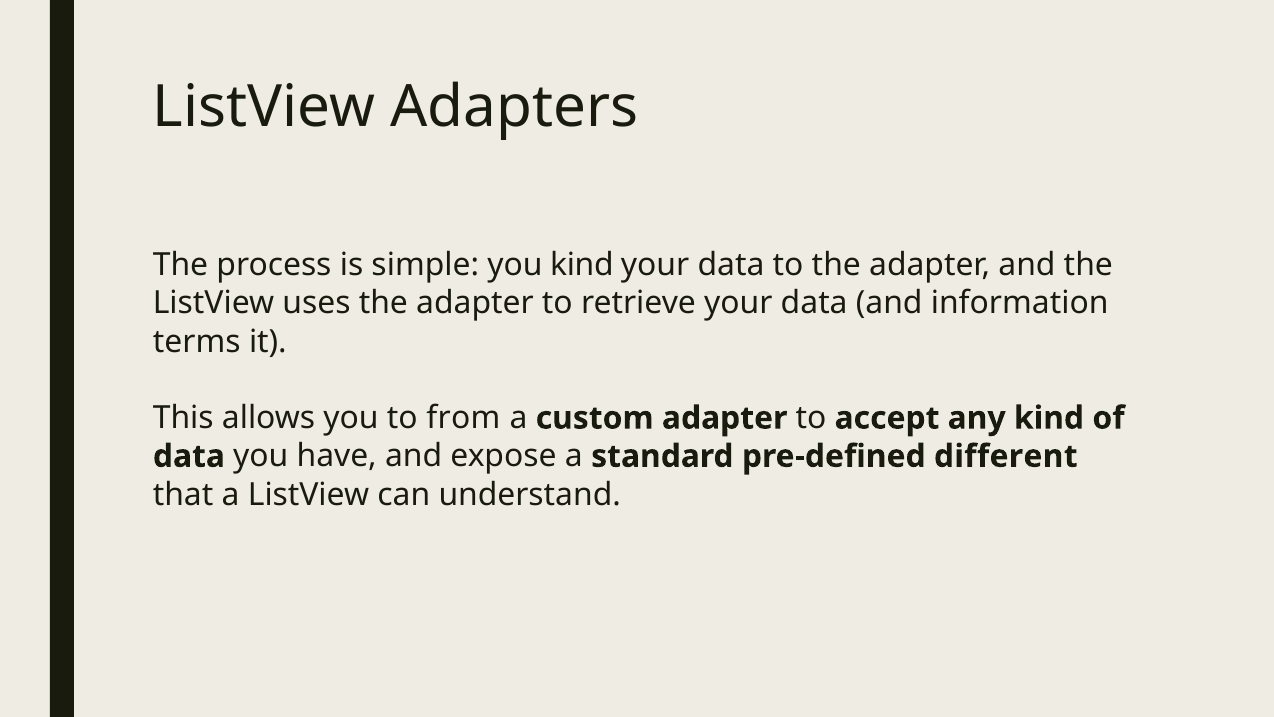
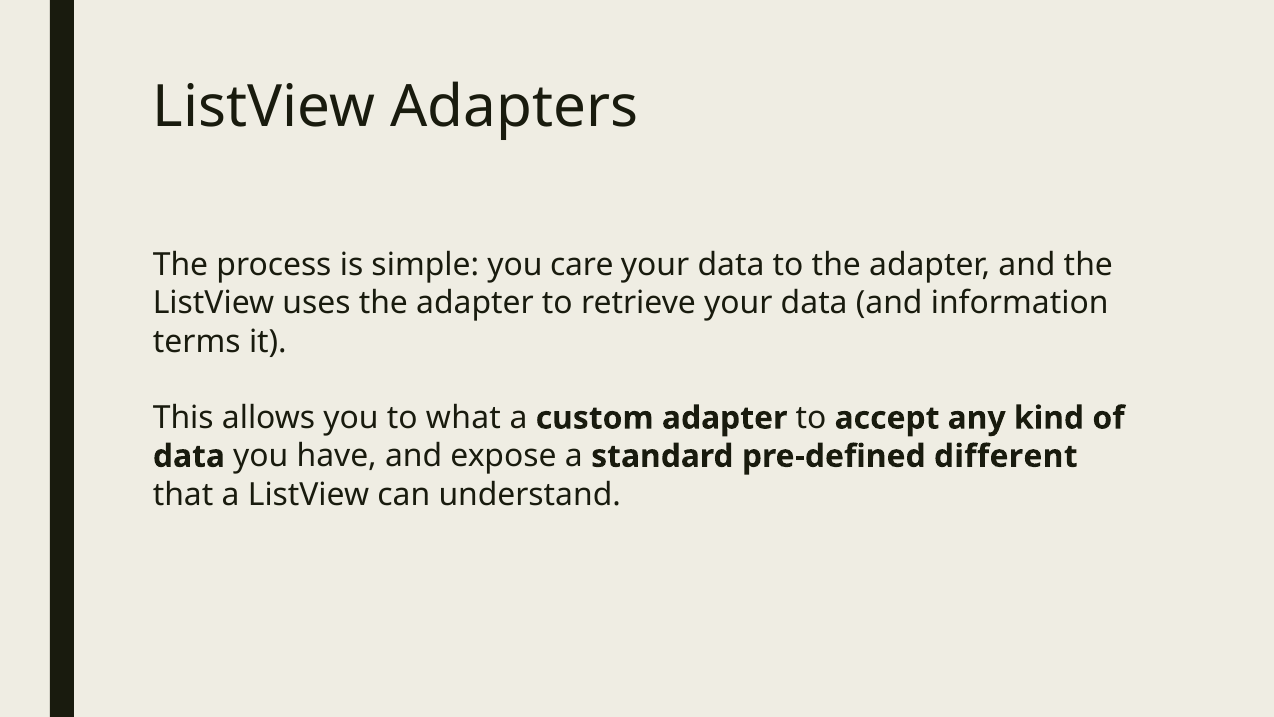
you kind: kind -> care (582, 265)
from: from -> what (463, 418)
